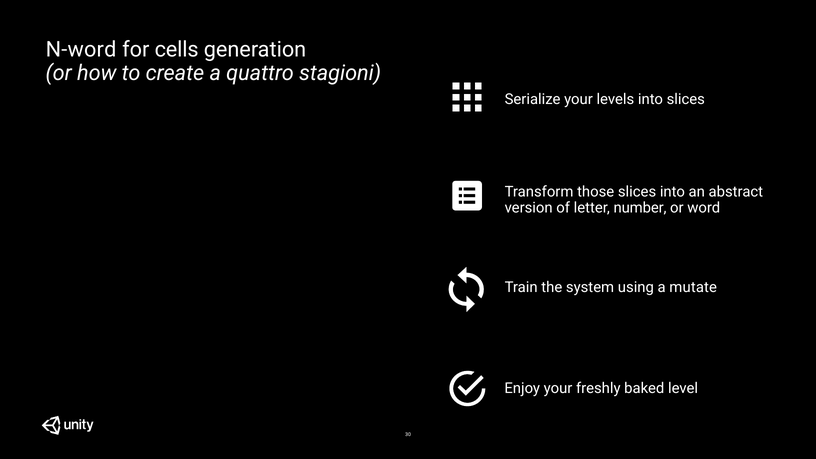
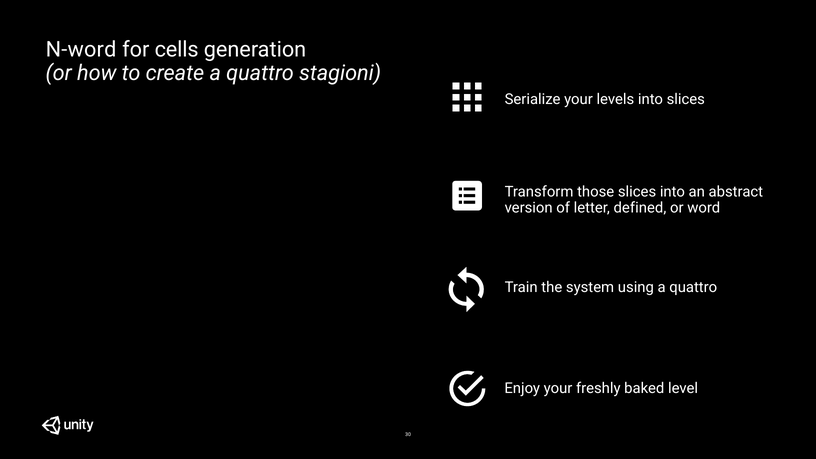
number: number -> defined (640, 208)
using a mutate: mutate -> quattro (693, 287)
